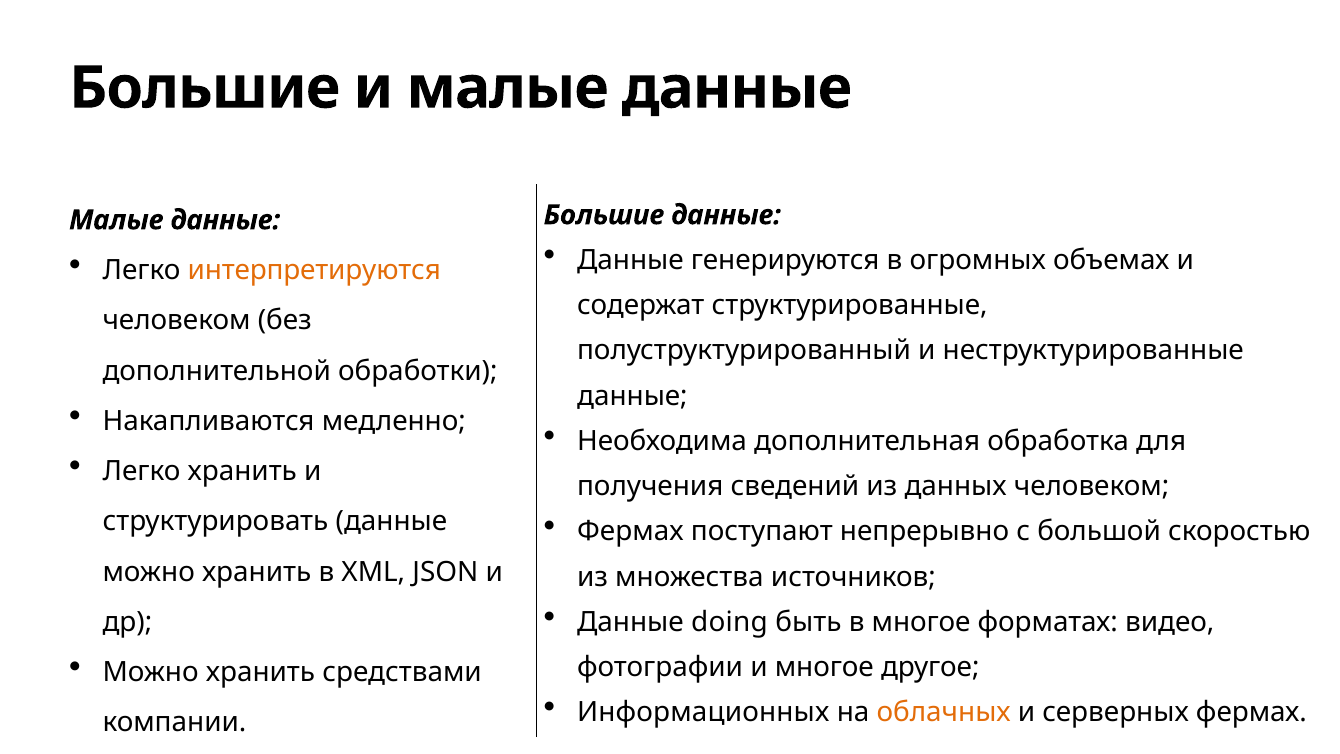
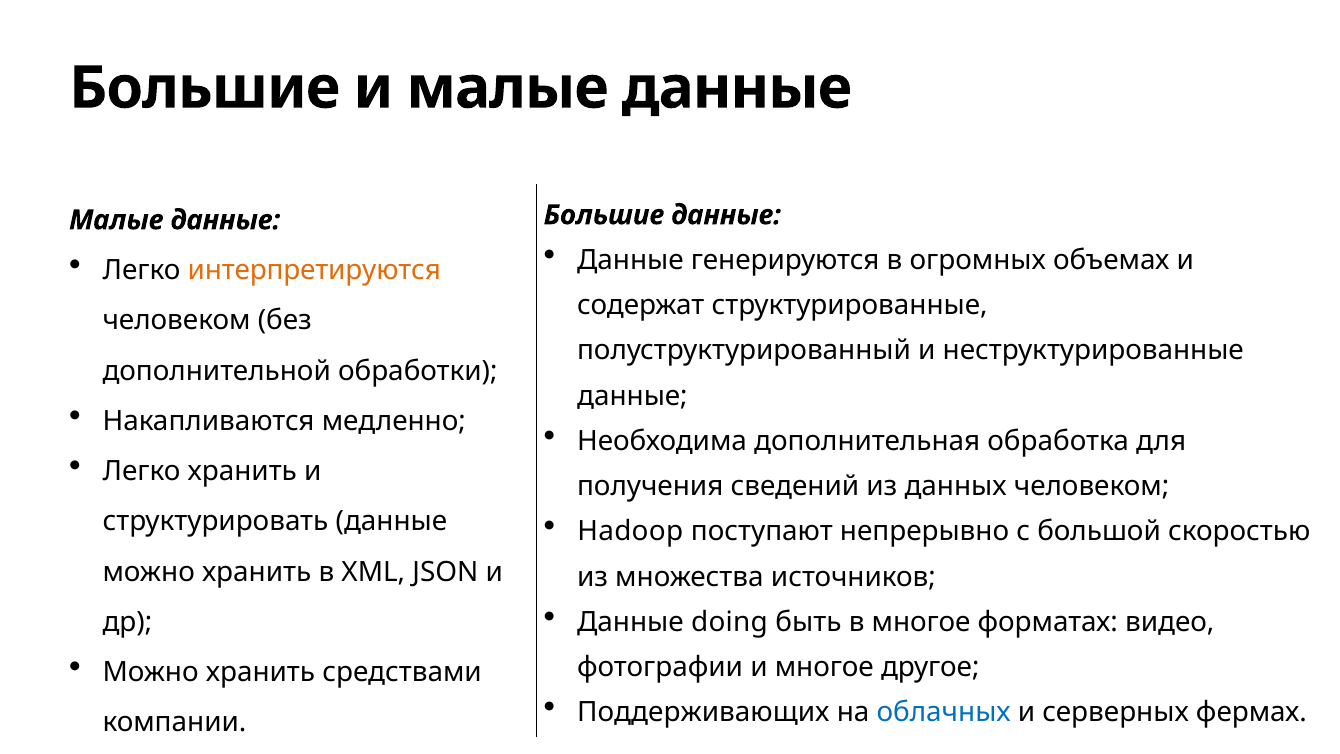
Фермах: Фермах -> Hadoop (630, 531)
Информационных: Информационных -> Поддерживающих (703, 712)
облачных colour: orange -> blue (944, 712)
